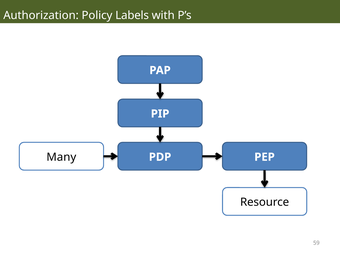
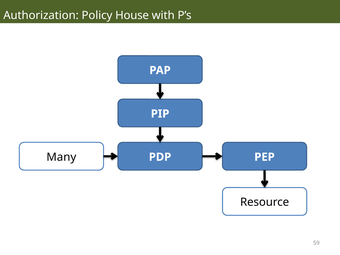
Labels: Labels -> House (132, 15)
